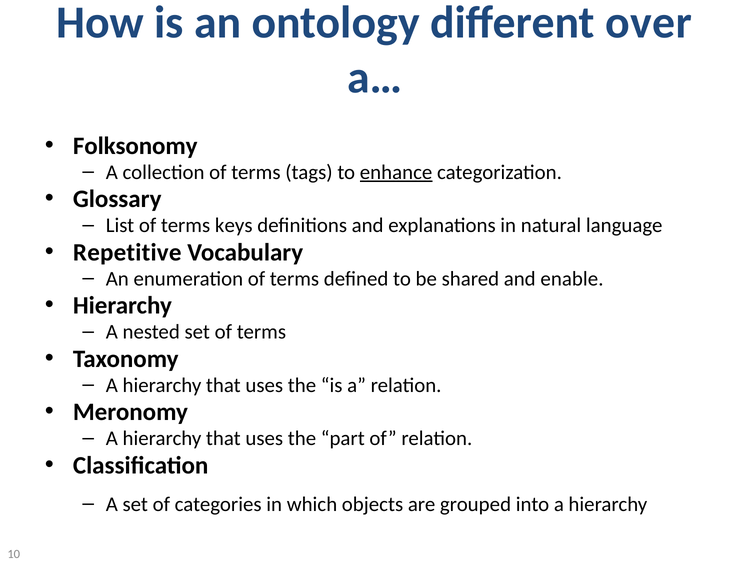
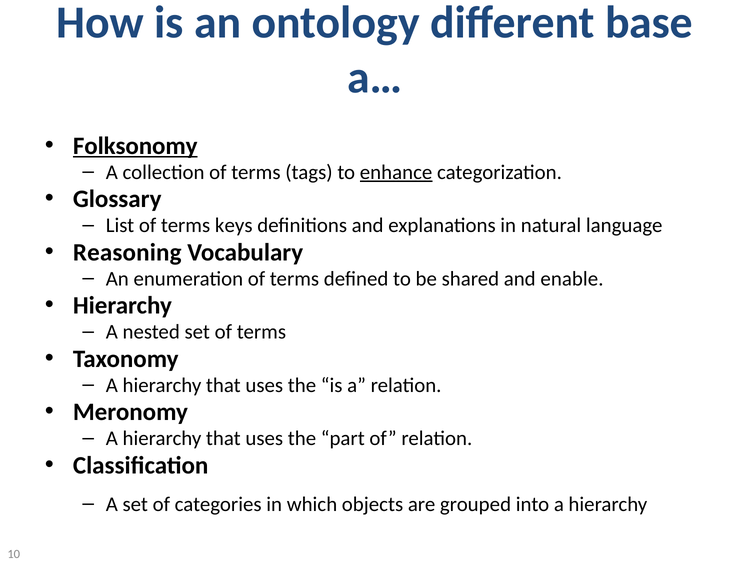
over: over -> base (649, 23)
Folksonomy underline: none -> present (135, 146)
Repetitive: Repetitive -> Reasoning (127, 252)
